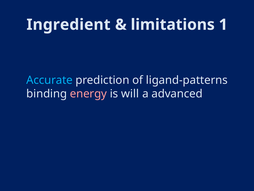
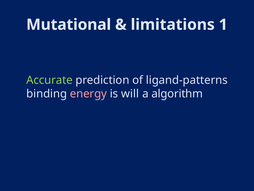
Ingredient: Ingredient -> Mutational (69, 25)
Accurate colour: light blue -> light green (50, 80)
advanced: advanced -> algorithm (177, 93)
